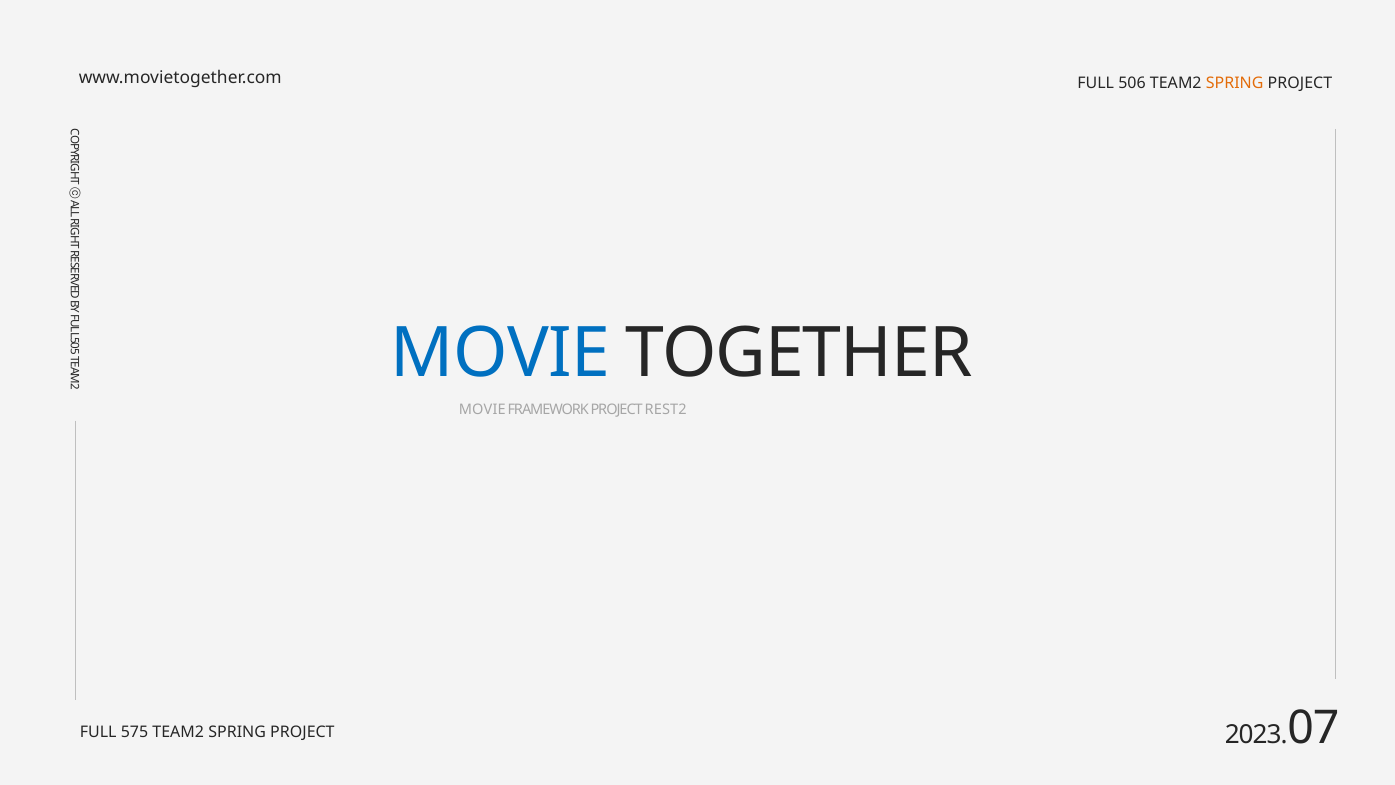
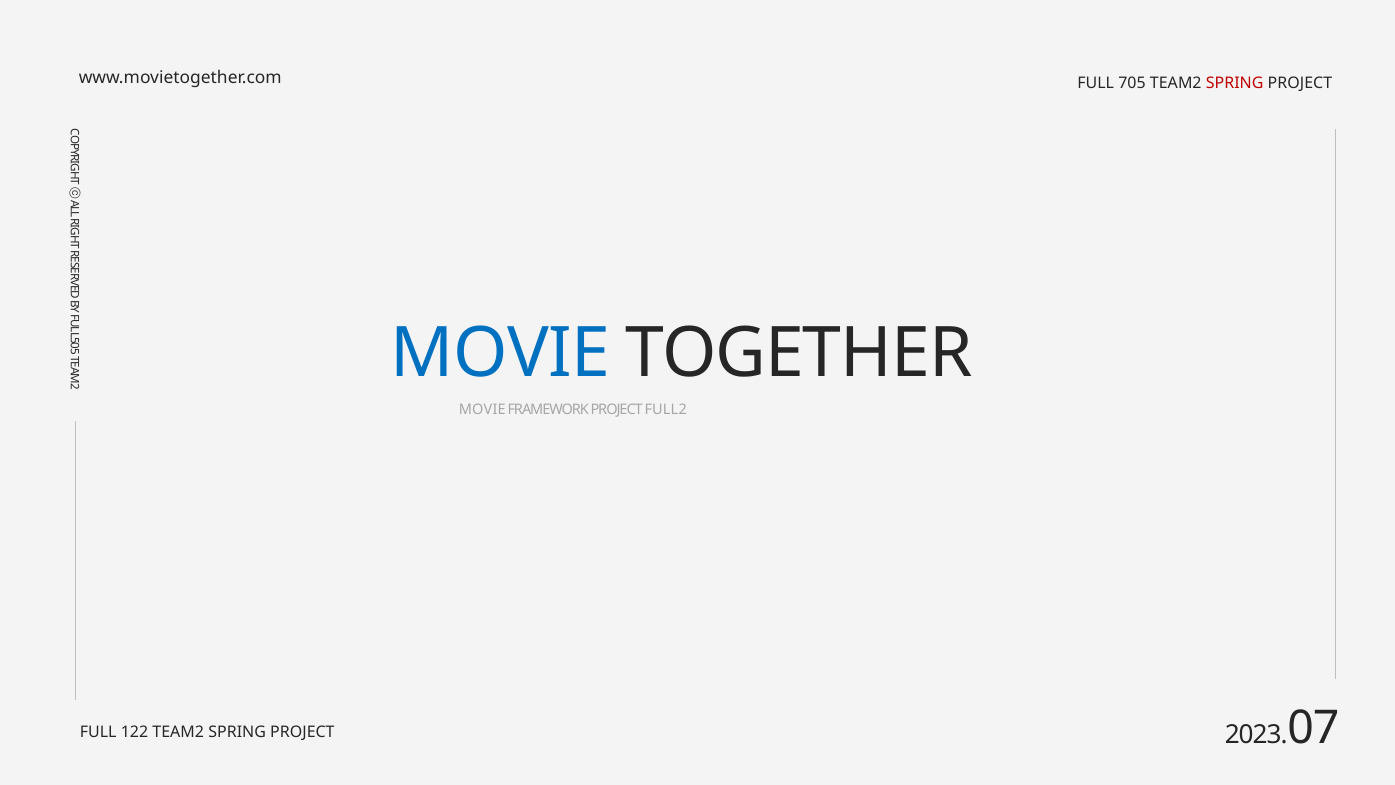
506: 506 -> 705 (1132, 83)
SPRING colour: orange -> red (1235, 83)
REST2: REST2 -> FULL2 (666, 409)
575: 575 -> 122 (134, 732)
